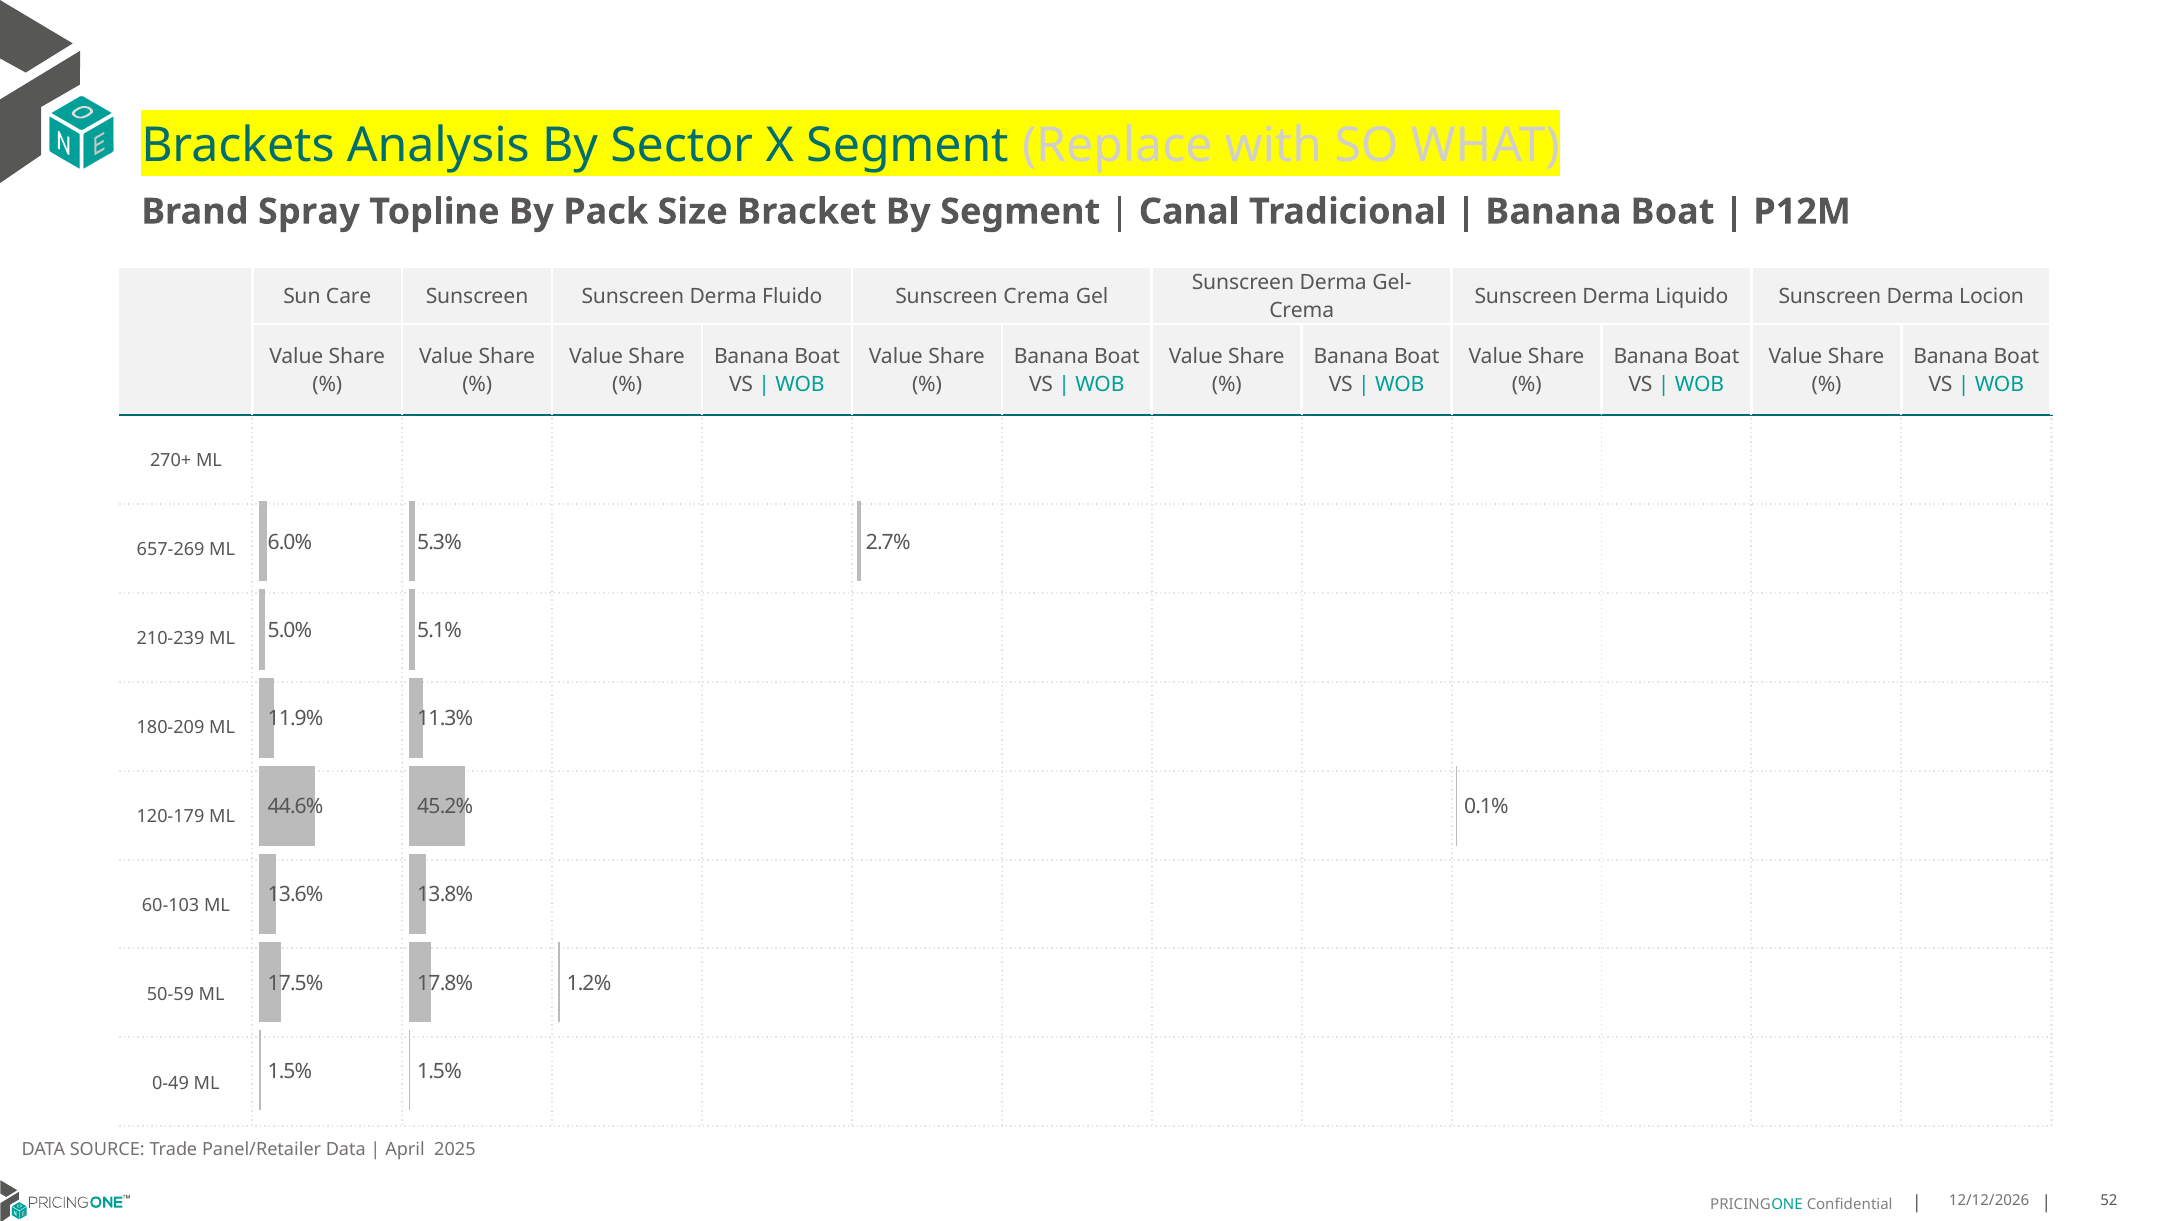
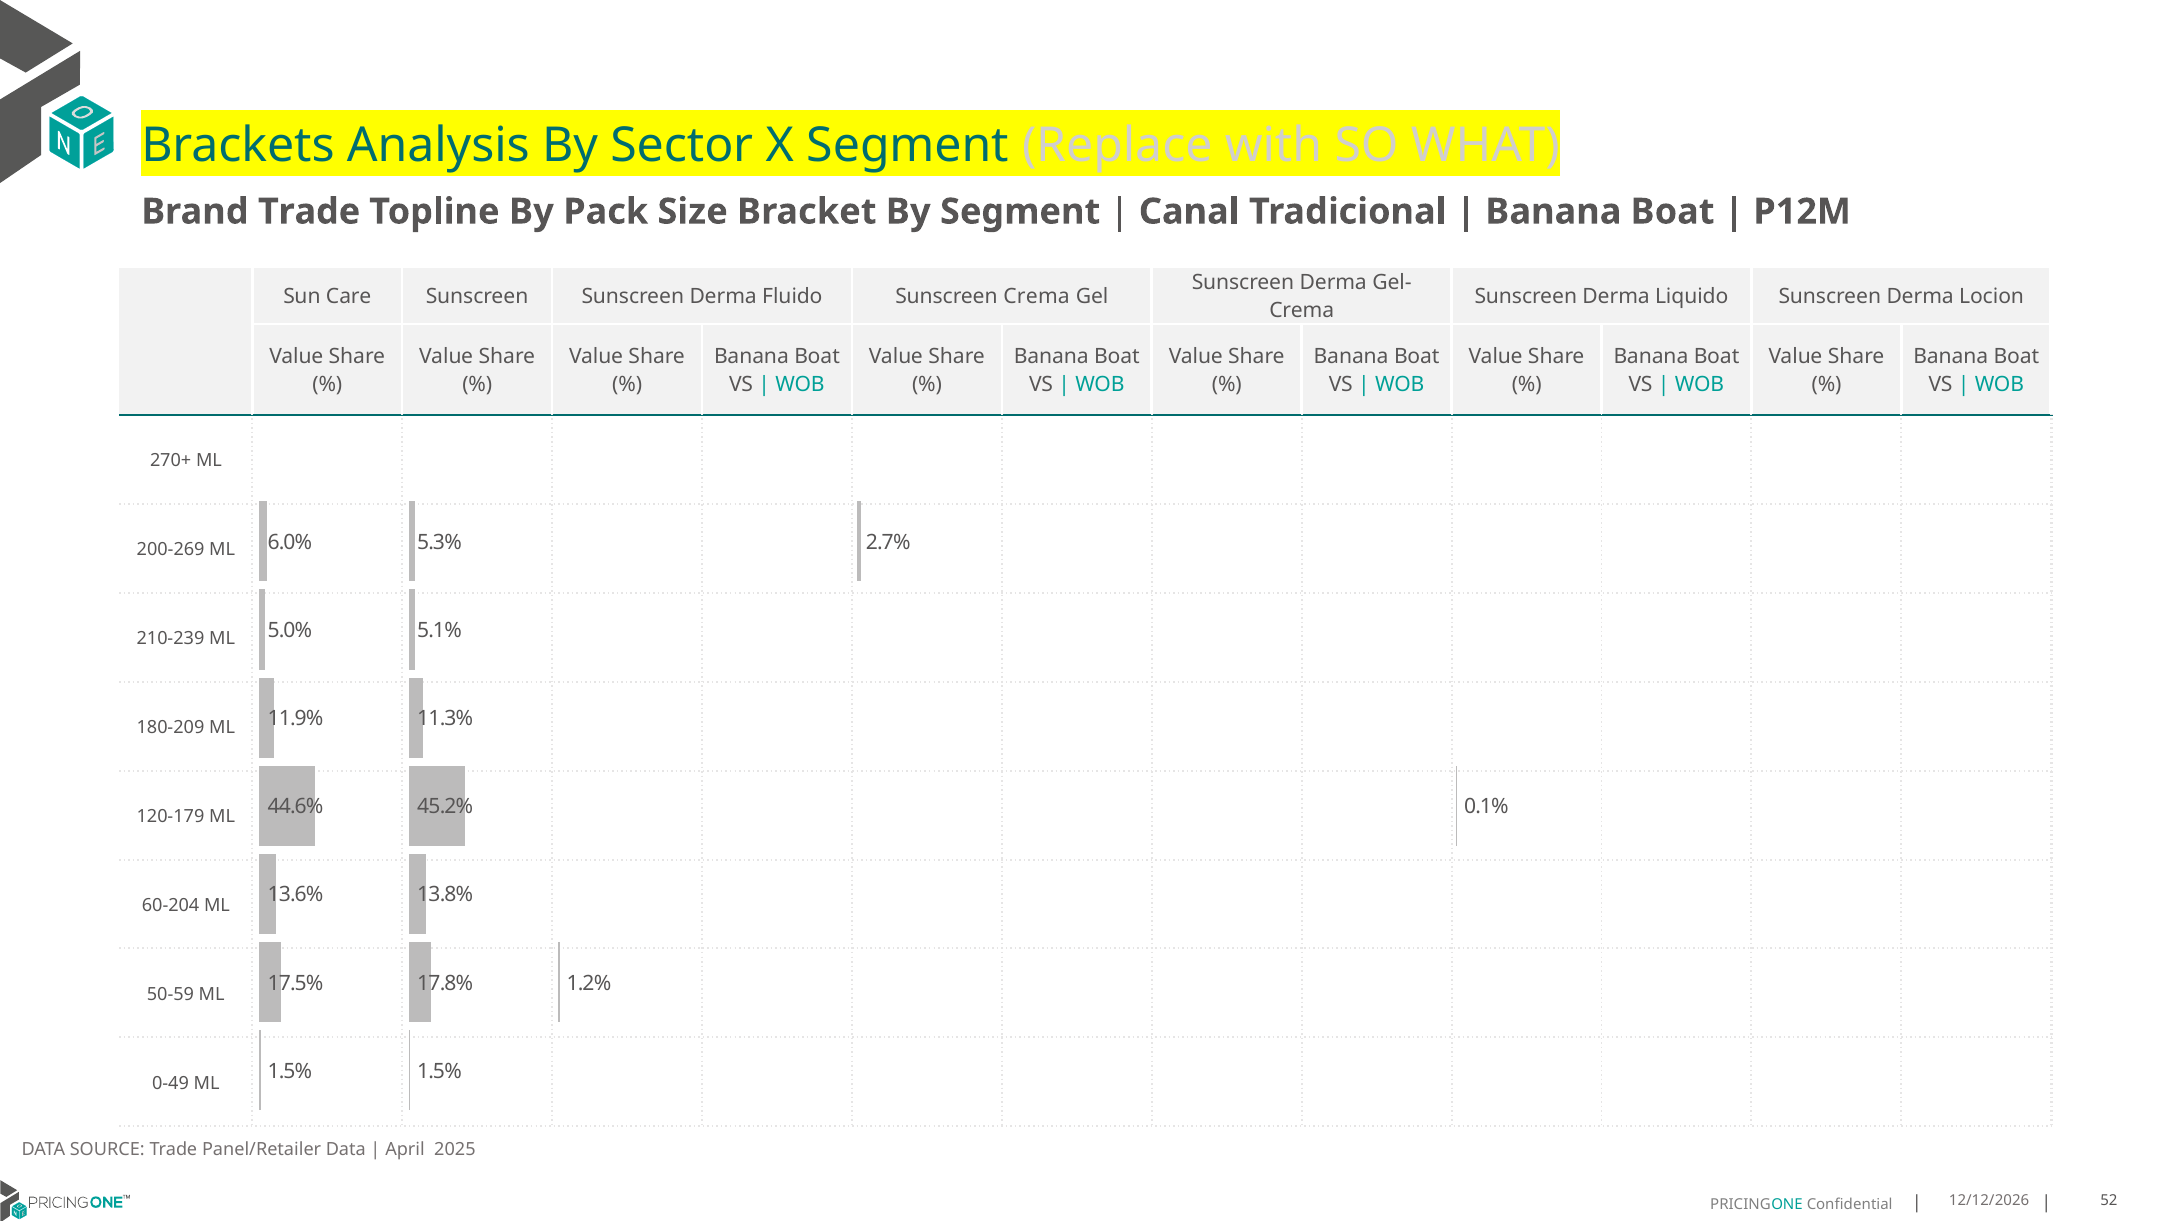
Brand Spray: Spray -> Trade (309, 212)
657-269: 657-269 -> 200-269 (171, 550)
60-103: 60-103 -> 60-204 (171, 906)
